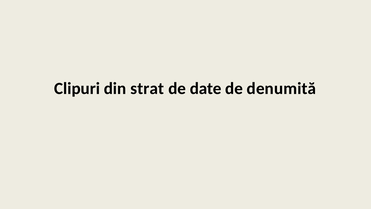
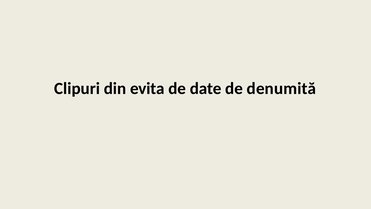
strat: strat -> evita (147, 88)
